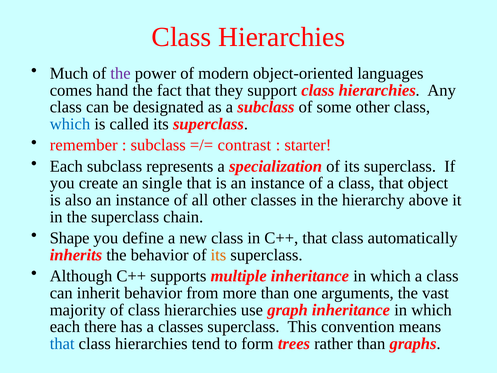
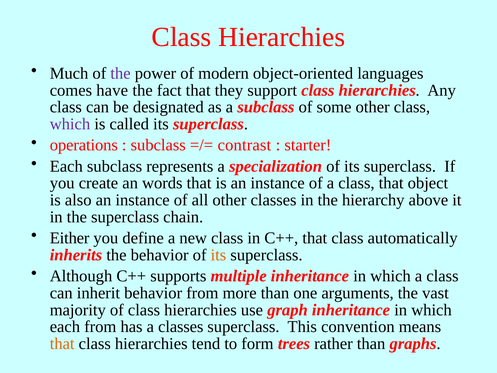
hand: hand -> have (112, 90)
which colour: blue -> purple (70, 124)
remember: remember -> operations (84, 145)
single: single -> words (162, 183)
Shape: Shape -> Either (70, 238)
each there: there -> from (100, 327)
that colour: blue -> orange (62, 343)
